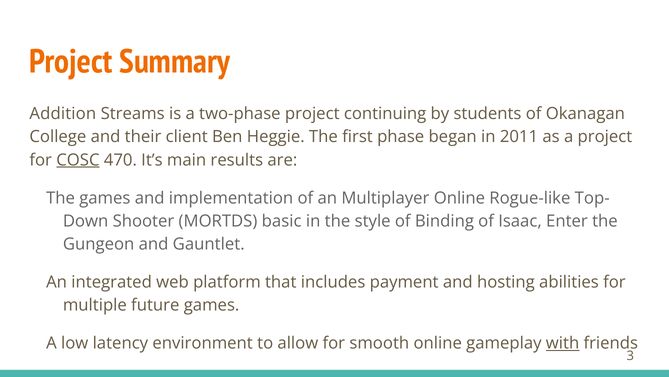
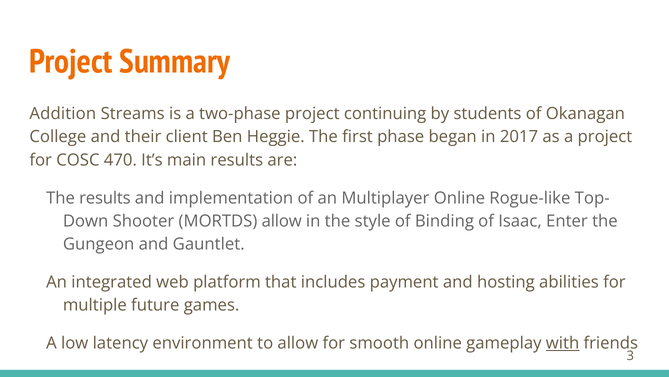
2011: 2011 -> 2017 (519, 137)
COSC underline: present -> none (78, 160)
The games: games -> results (105, 198)
MORTDS basic: basic -> allow (282, 221)
